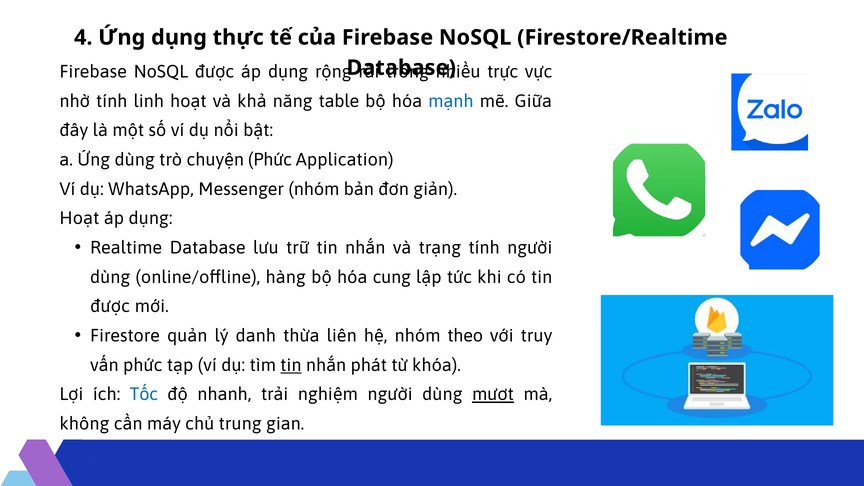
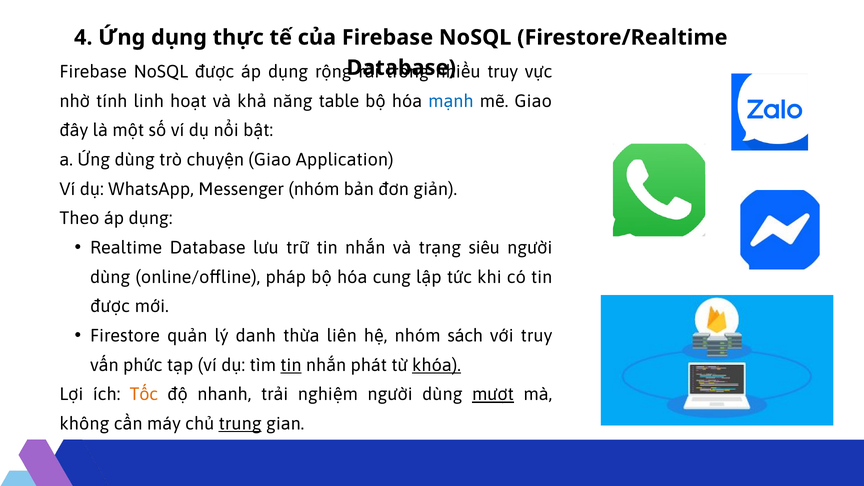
trực: trực -> truy (503, 72)
mẽ Giữa: Giữa -> Giao (533, 101)
chuyện Phức: Phức -> Giao (270, 160)
Hoạt: Hoạt -> Theo (79, 219)
trạng tính: tính -> siêu (484, 248)
hàng: hàng -> pháp (286, 277)
theo: theo -> sách (465, 336)
khóa underline: none -> present (436, 365)
Tốc colour: blue -> orange (144, 395)
trung underline: none -> present (240, 424)
